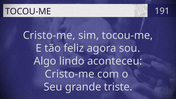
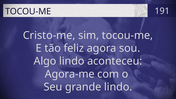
Cristo-me: Cristo-me -> Agora-me (70, 74)
grande triste: triste -> lindo (118, 87)
